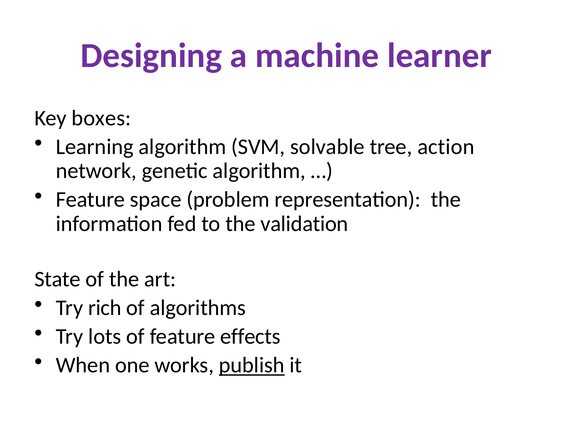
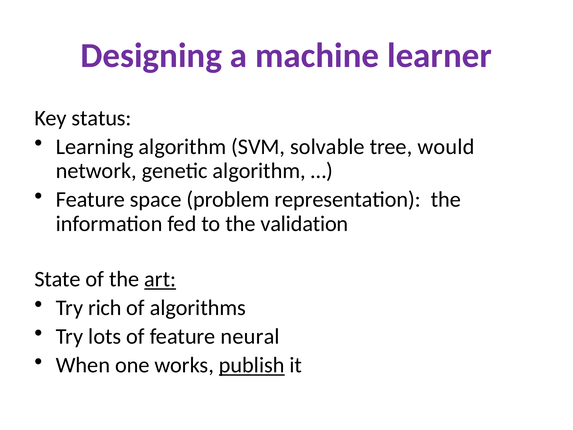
boxes: boxes -> status (102, 118)
action: action -> would (446, 147)
art underline: none -> present (160, 279)
effects: effects -> neural (250, 336)
